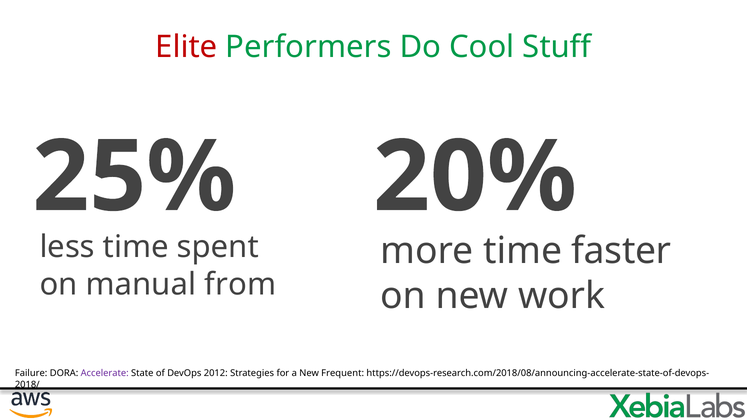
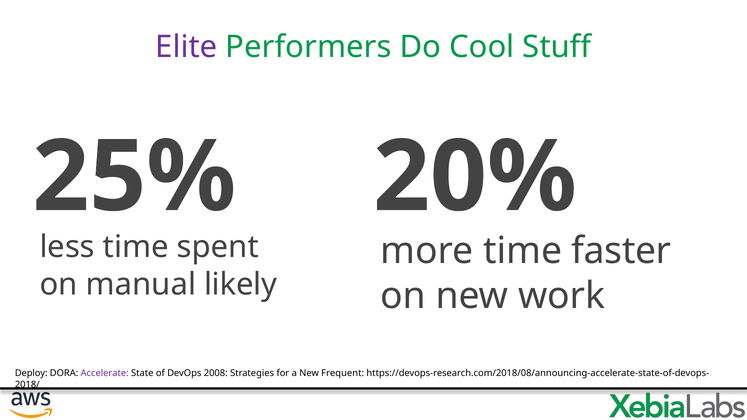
Elite colour: red -> purple (186, 47)
from: from -> likely (241, 284)
Failure: Failure -> Deploy (31, 373)
2012: 2012 -> 2008 (216, 373)
